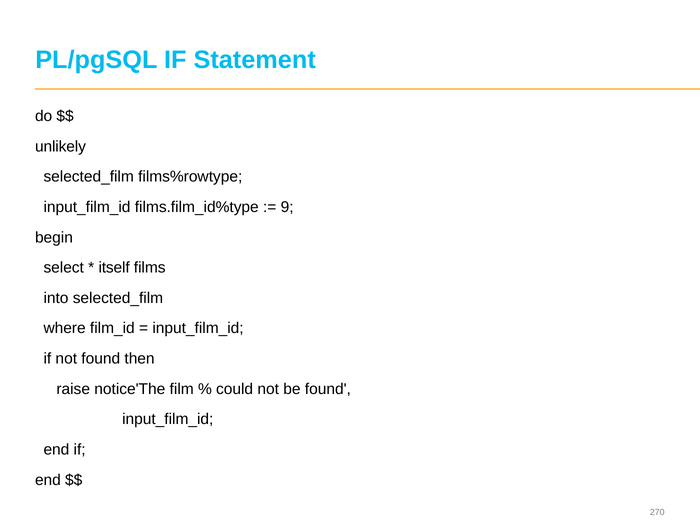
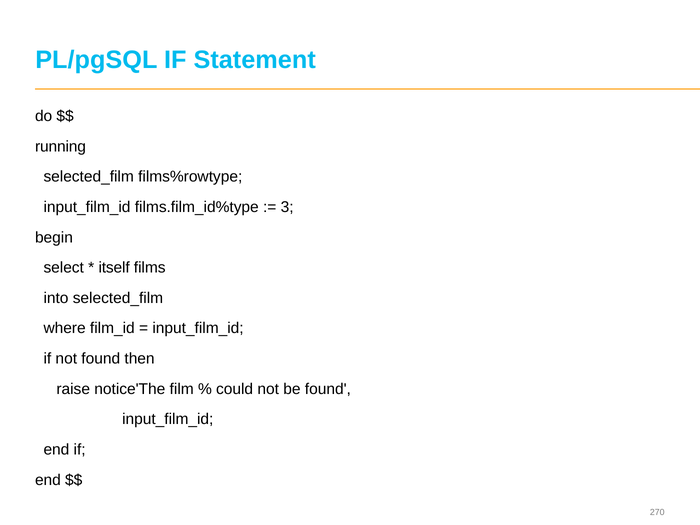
unlikely: unlikely -> running (60, 146)
9: 9 -> 3 (287, 207)
